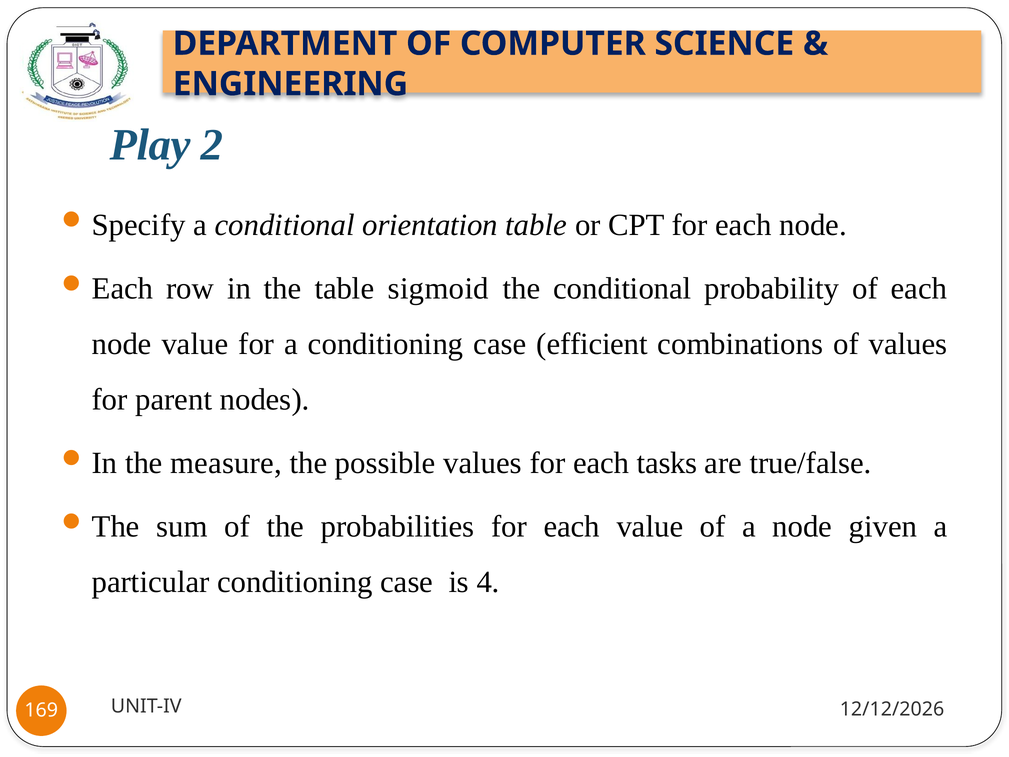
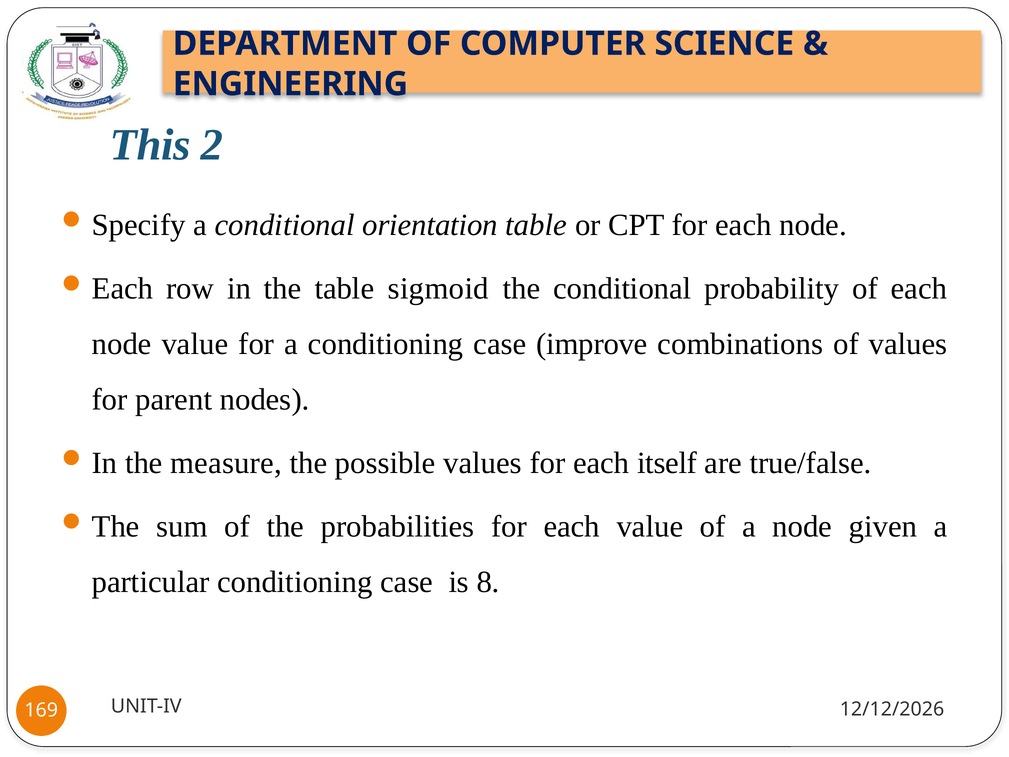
Play: Play -> This (150, 145)
efficient: efficient -> improve (592, 344)
tasks: tasks -> itself (667, 463)
4: 4 -> 8 (488, 582)
